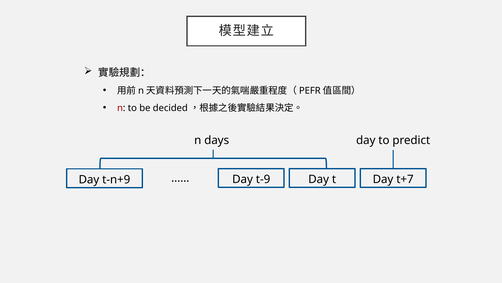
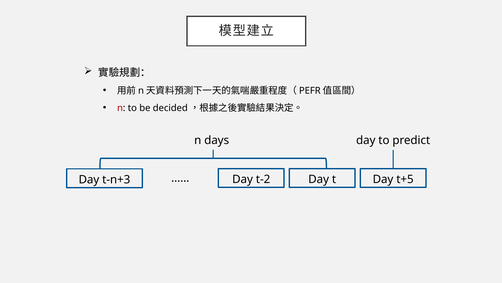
t-n+9: t-n+9 -> t-n+3 (116, 179)
t-9: t-9 -> t-2 (263, 179)
t+7: t+7 -> t+5 (405, 179)
